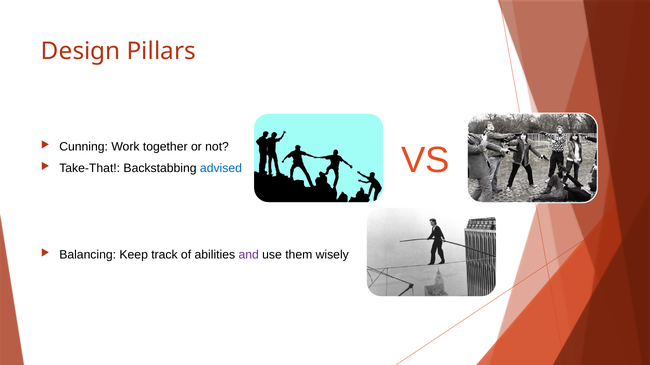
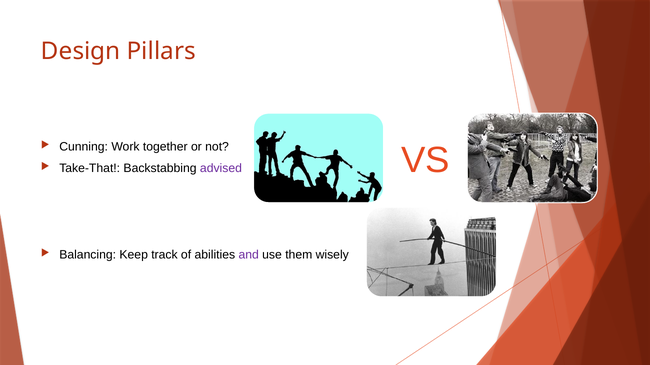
advised colour: blue -> purple (221, 169)
